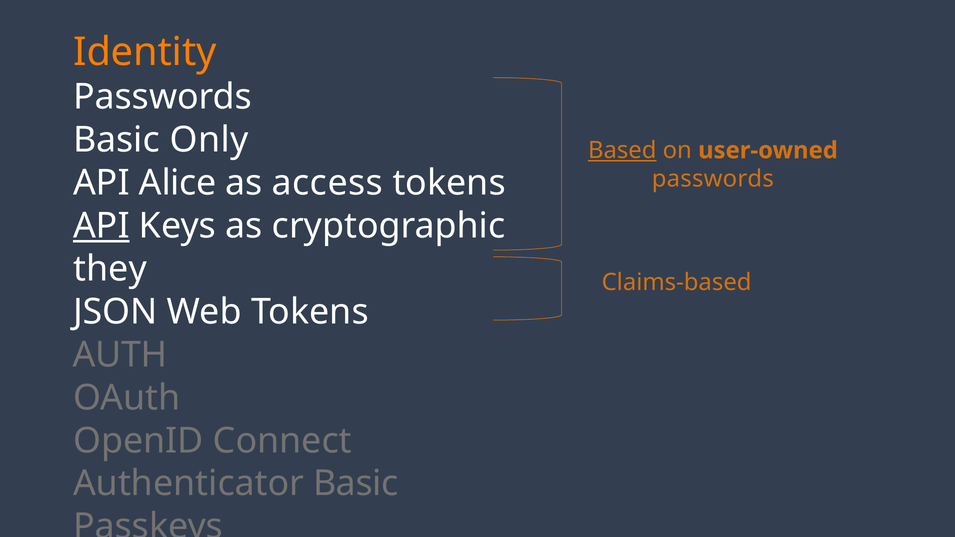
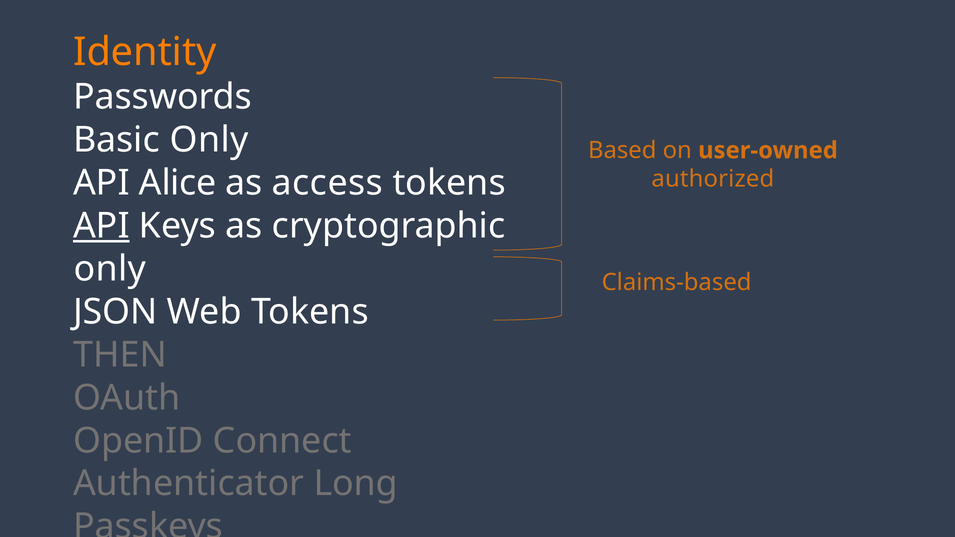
Based underline: present -> none (622, 150)
passwords: passwords -> authorized (713, 179)
they: they -> only (110, 269)
AUTH: AUTH -> THEN (120, 355)
Authenticator Basic: Basic -> Long (356, 484)
